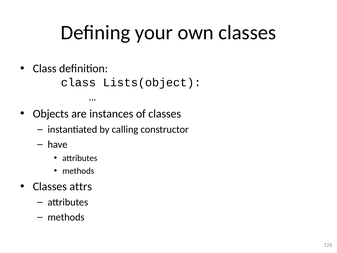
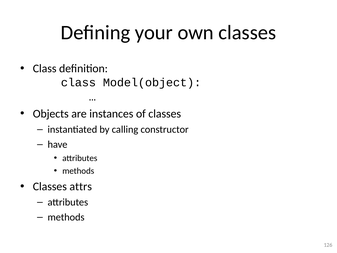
Lists(object: Lists(object -> Model(object (152, 83)
